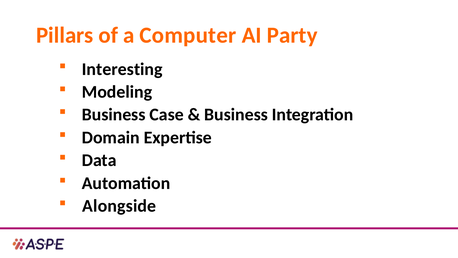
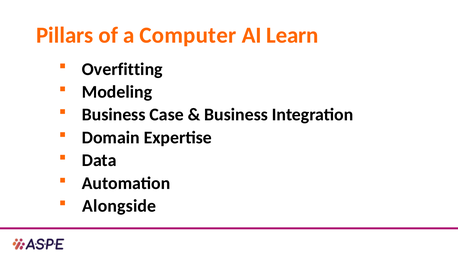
Party: Party -> Learn (292, 35)
Interesting: Interesting -> Overfitting (122, 69)
